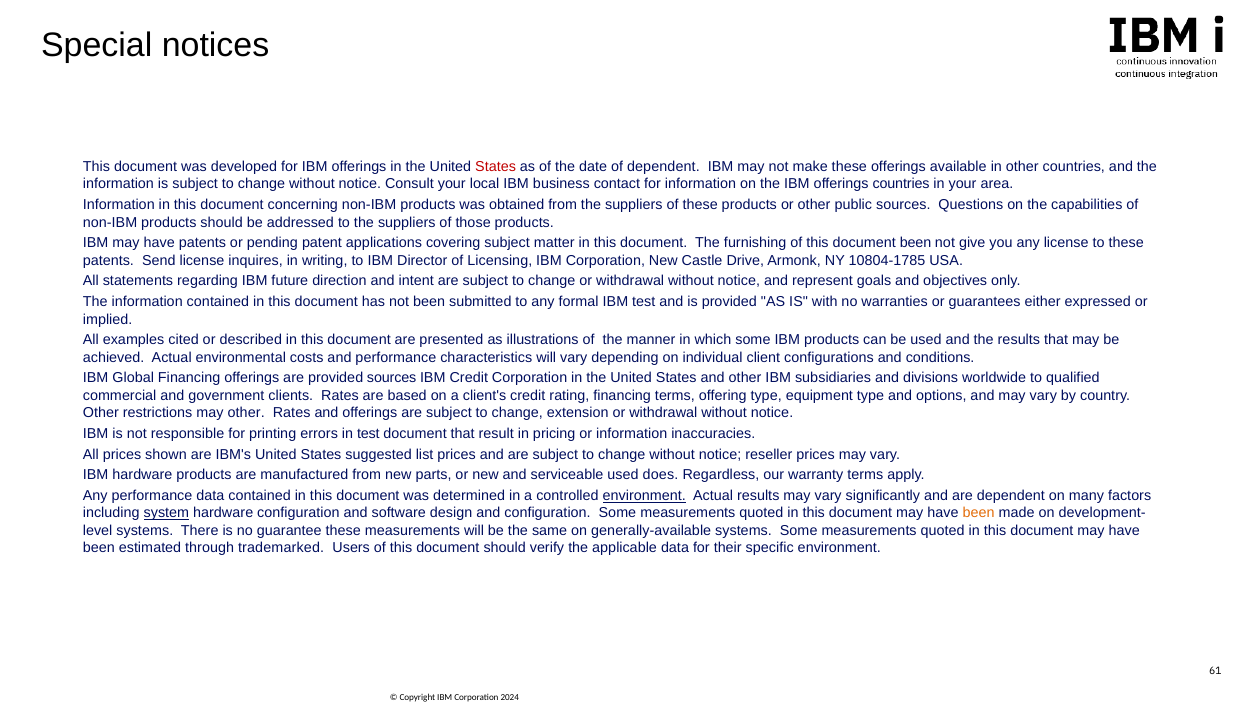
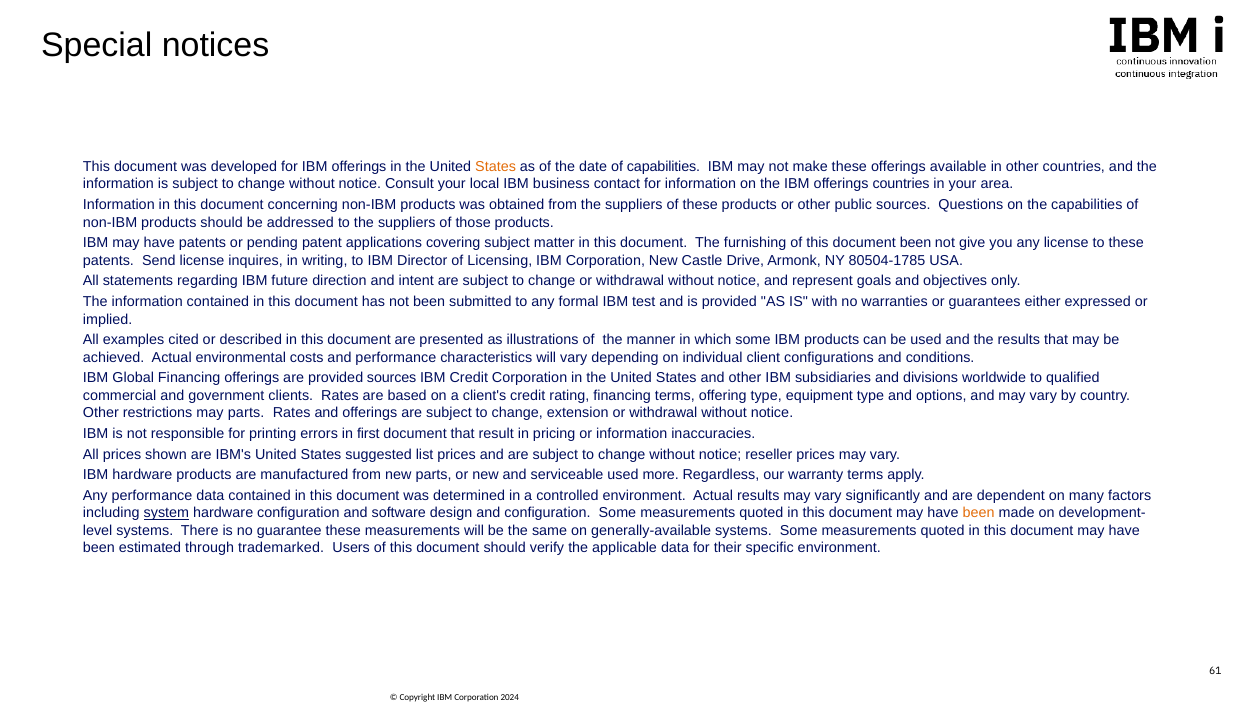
States colour: red -> orange (496, 167)
of dependent: dependent -> capabilities (664, 167)
10804-1785: 10804-1785 -> 80504-1785 (887, 260)
may other: other -> parts (246, 413)
in test: test -> first (368, 433)
does: does -> more (661, 475)
environment underline: present -> none (644, 496)
